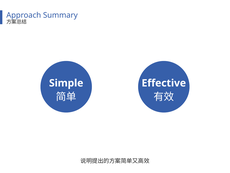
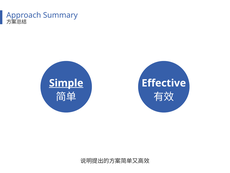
Simple underline: none -> present (66, 83)
